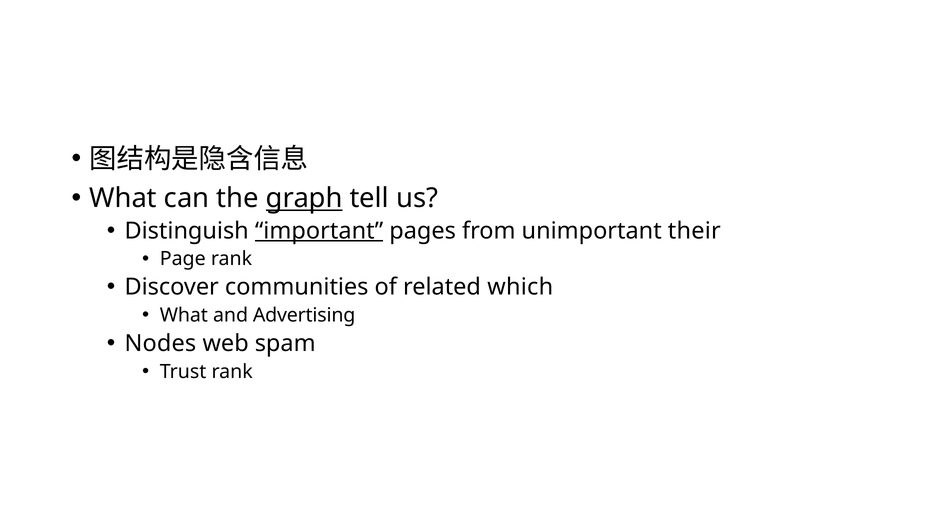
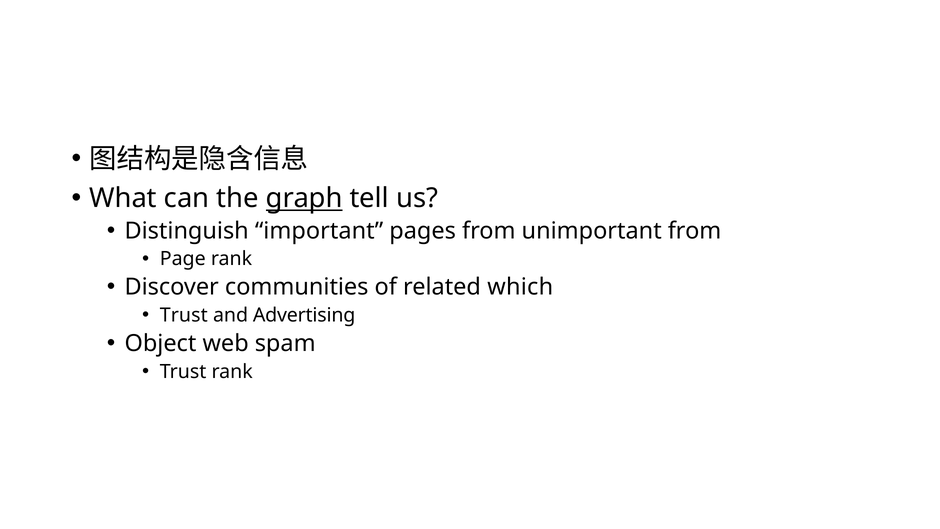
important underline: present -> none (319, 231)
unimportant their: their -> from (695, 231)
What: What -> Trust (184, 315)
Nodes: Nodes -> Object (160, 343)
